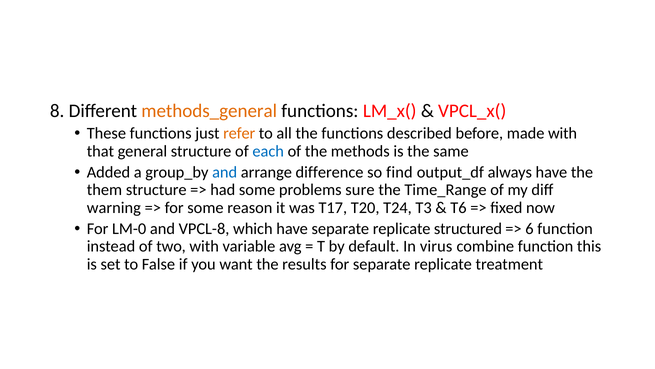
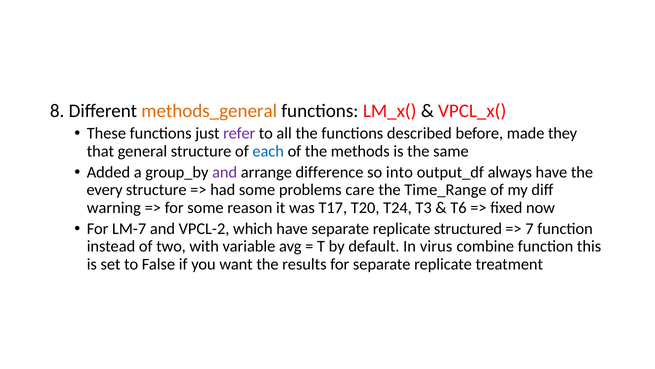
refer colour: orange -> purple (239, 133)
made with: with -> they (563, 133)
and colour: blue -> purple (225, 172)
find: find -> into (399, 172)
them: them -> every (105, 190)
sure: sure -> care (360, 190)
LM-0: LM-0 -> LM-7 (129, 229)
VPCL-8: VPCL-8 -> VPCL-2 (204, 229)
6: 6 -> 7 (529, 229)
